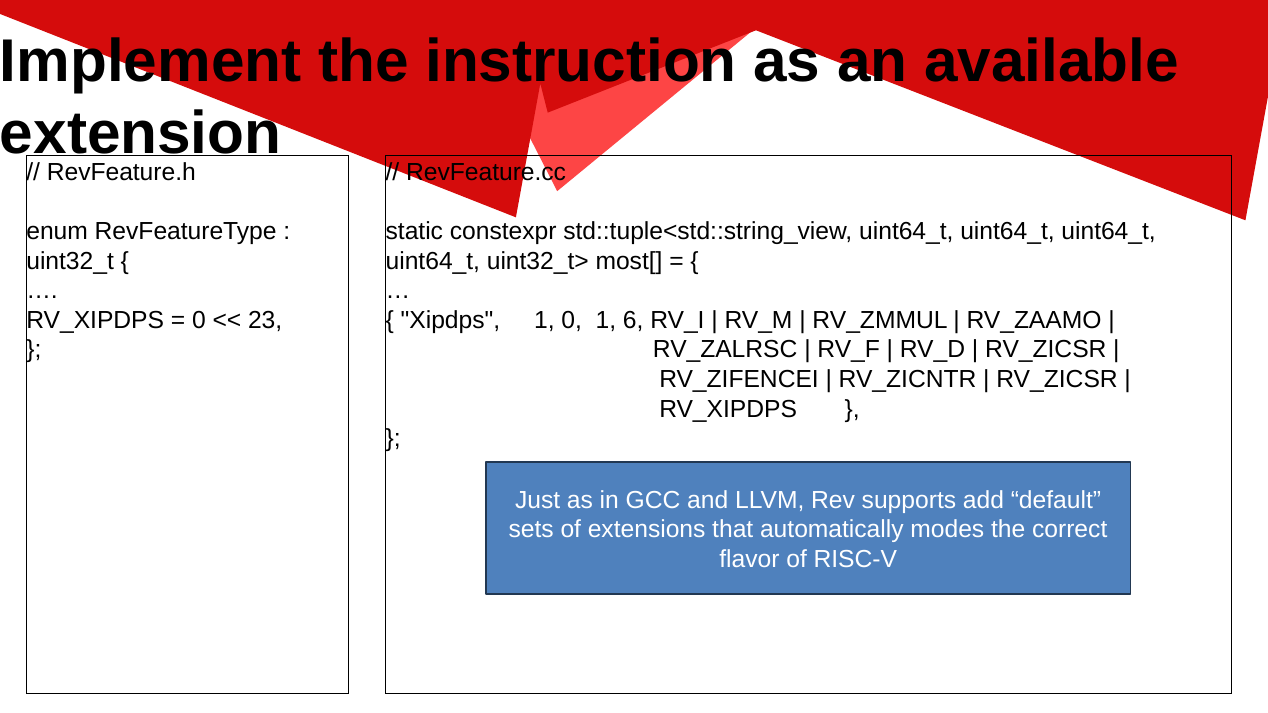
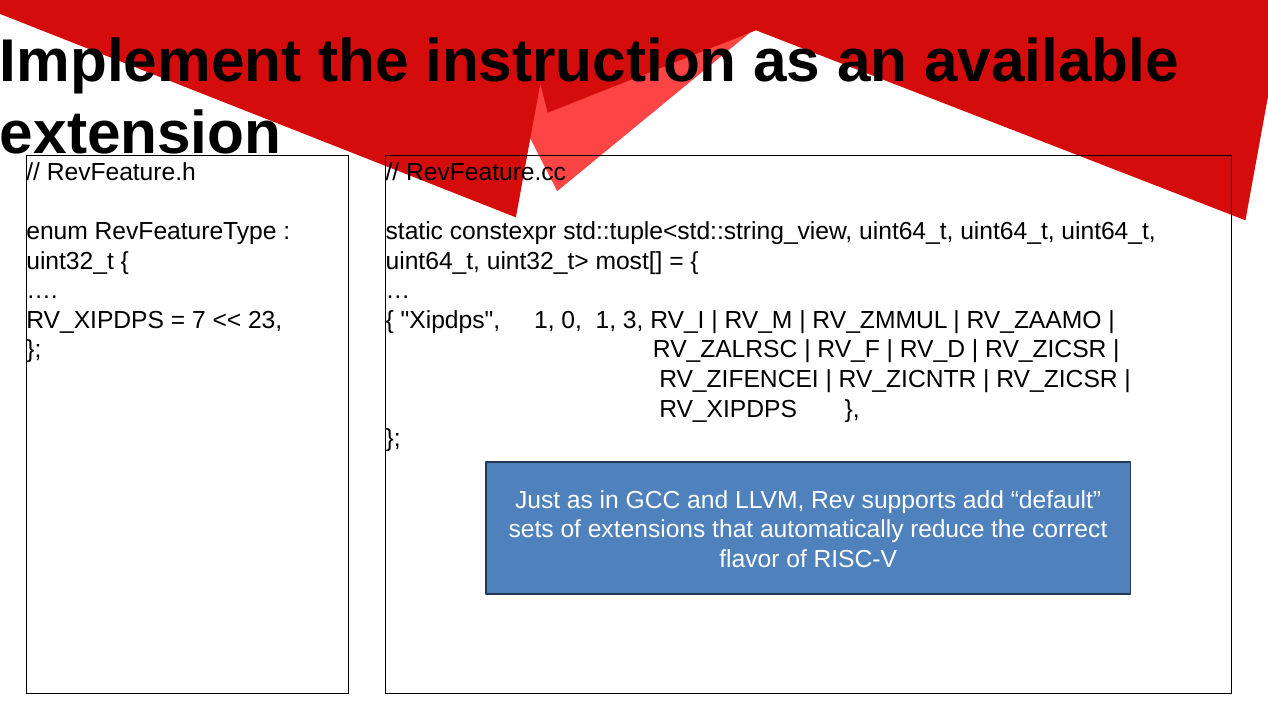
0: 0 -> 7 (199, 320)
6: 6 -> 3 (633, 320)
modes: modes -> reduce (947, 530)
